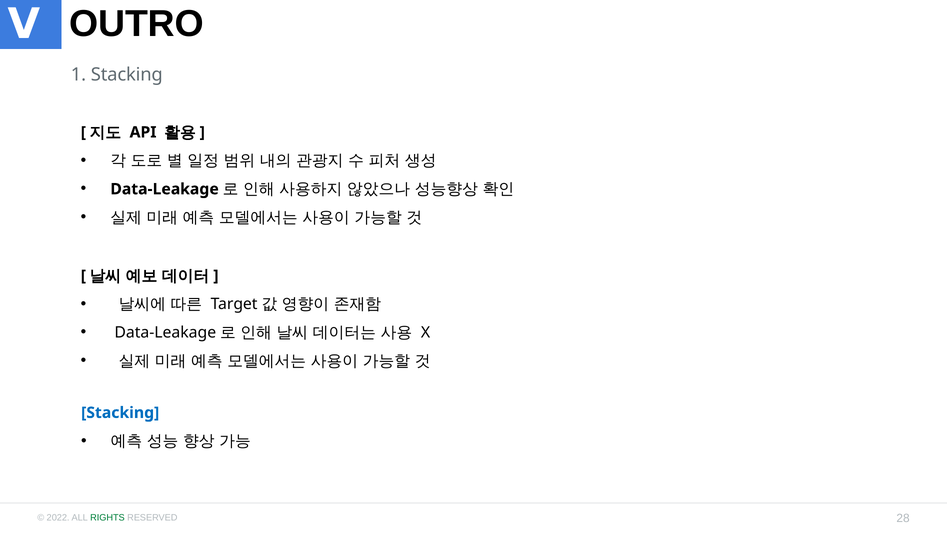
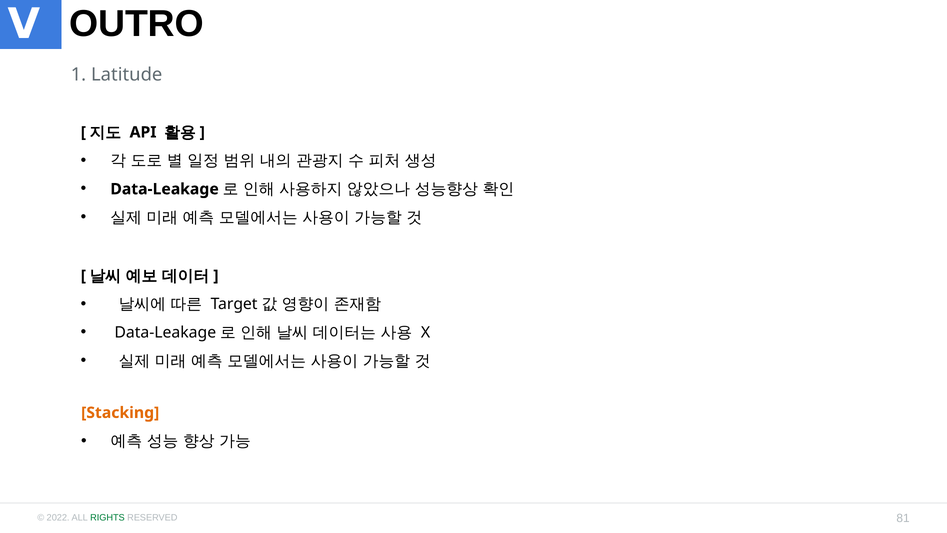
1 Stacking: Stacking -> Latitude (127, 75)
Stacking colour: blue -> orange (120, 413)
28: 28 -> 81 (903, 518)
